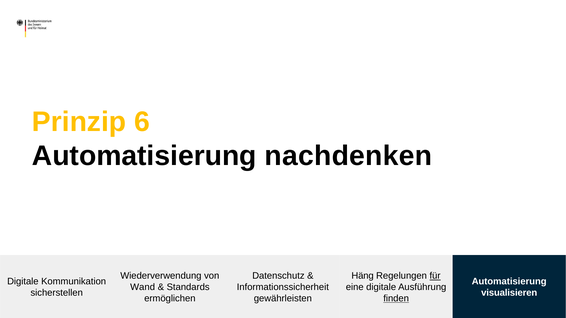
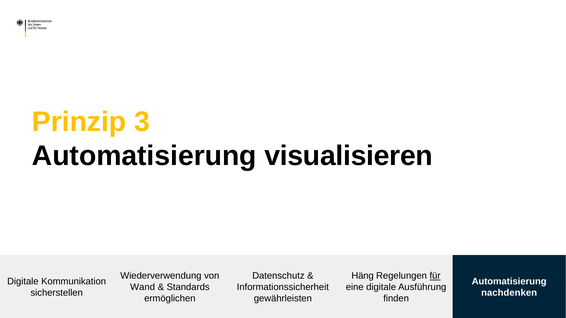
6: 6 -> 3 (142, 122)
nachdenken: nachdenken -> visualisieren (349, 156)
visualisieren: visualisieren -> nachdenken (509, 293)
finden underline: present -> none (396, 299)
